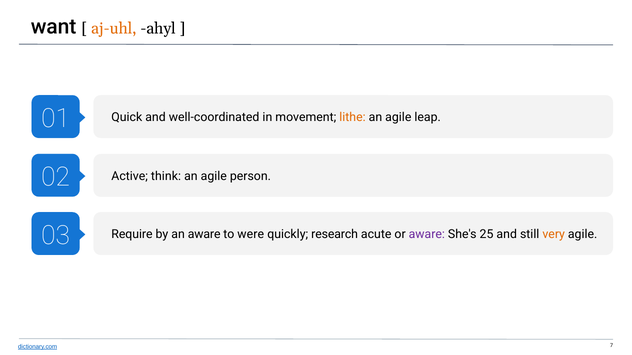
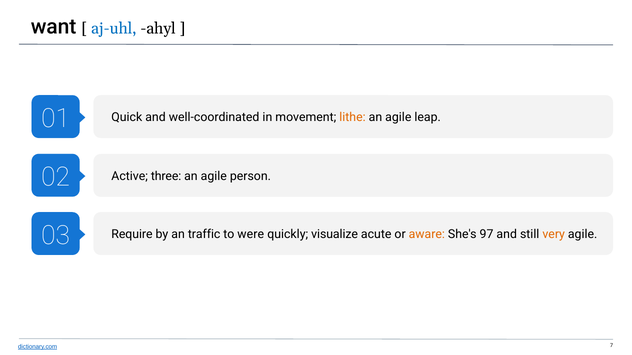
aj-uhl colour: orange -> blue (114, 29)
think: think -> three (166, 177)
an aware: aware -> traffic (204, 235)
research: research -> visualize (335, 235)
aware colour: purple -> orange (427, 235)
25: 25 -> 97 (487, 235)
